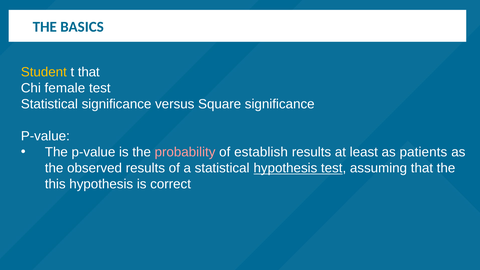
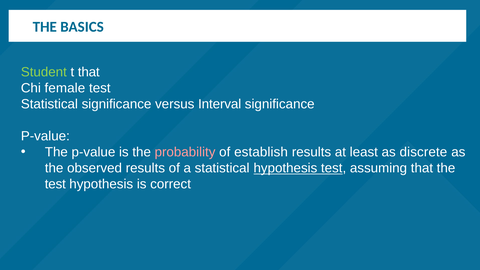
Student colour: yellow -> light green (44, 72)
Square: Square -> Interval (220, 104)
patients: patients -> discrete (423, 152)
this: this -> test (55, 184)
